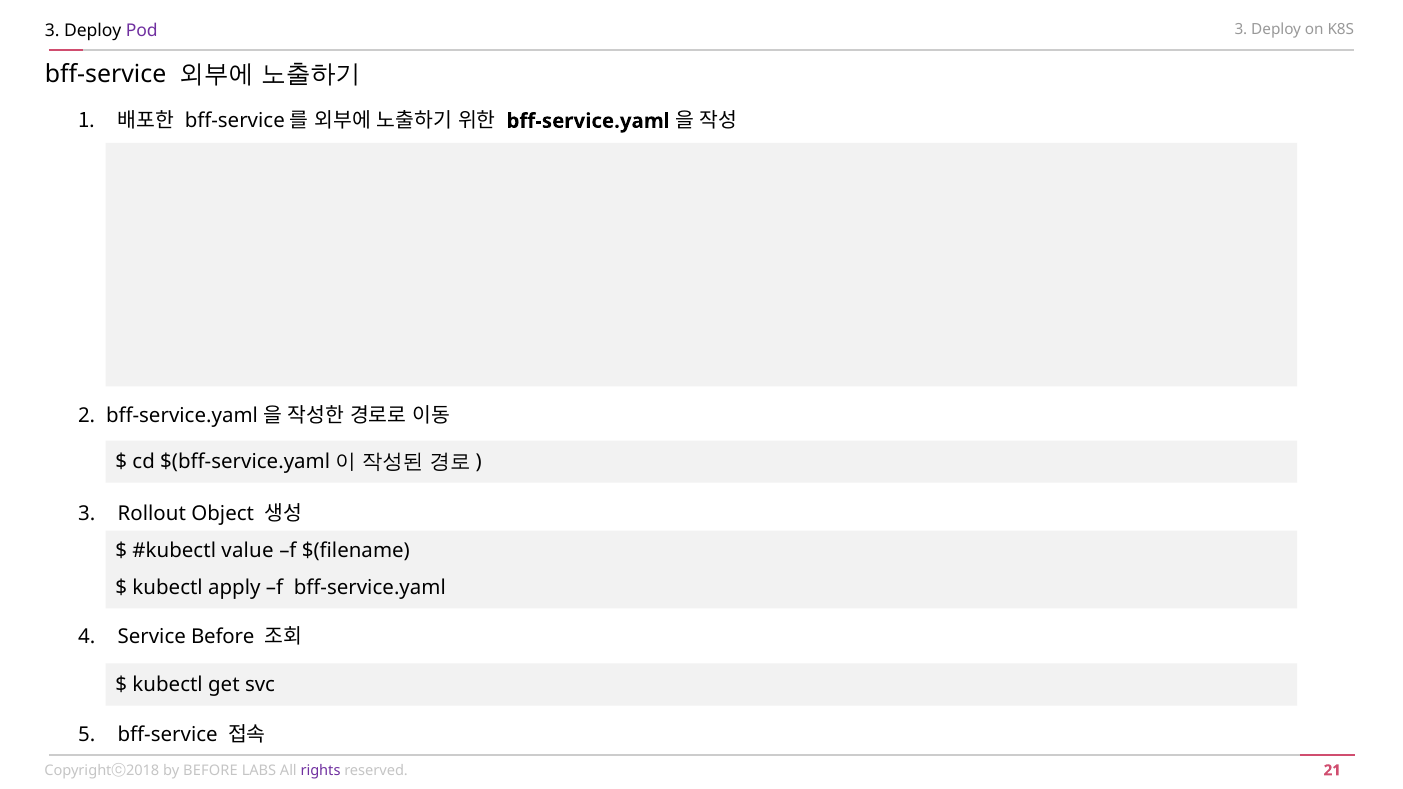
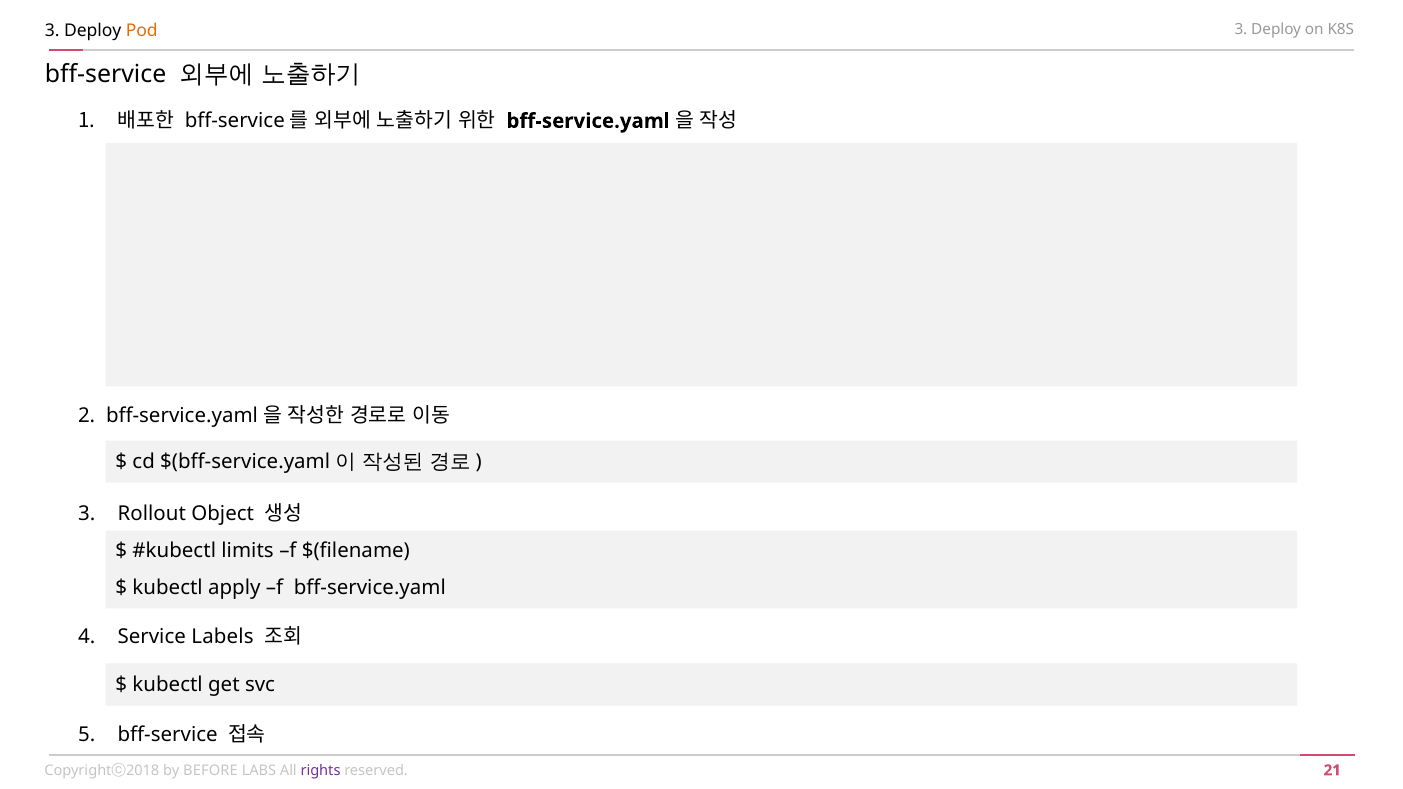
Pod colour: purple -> orange (142, 31)
value: value -> limits (248, 551)
Service Before: Before -> Labels (223, 637)
